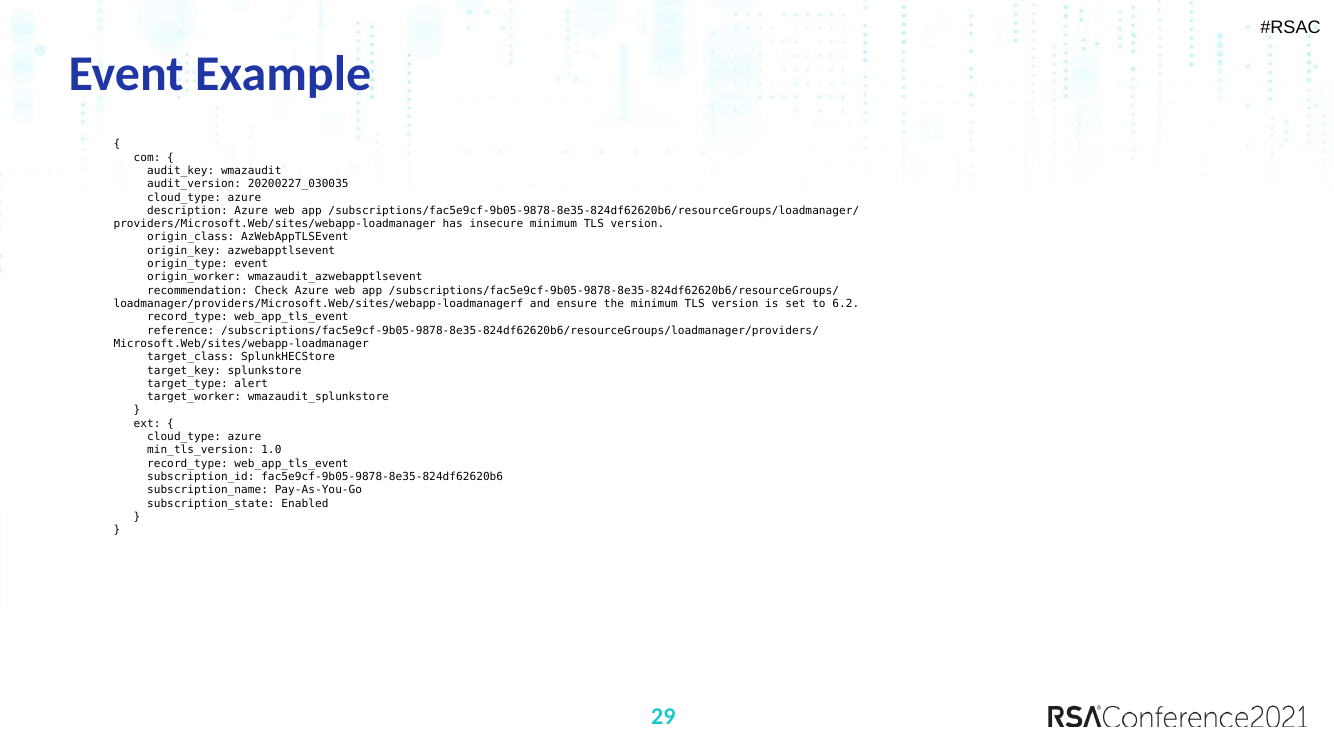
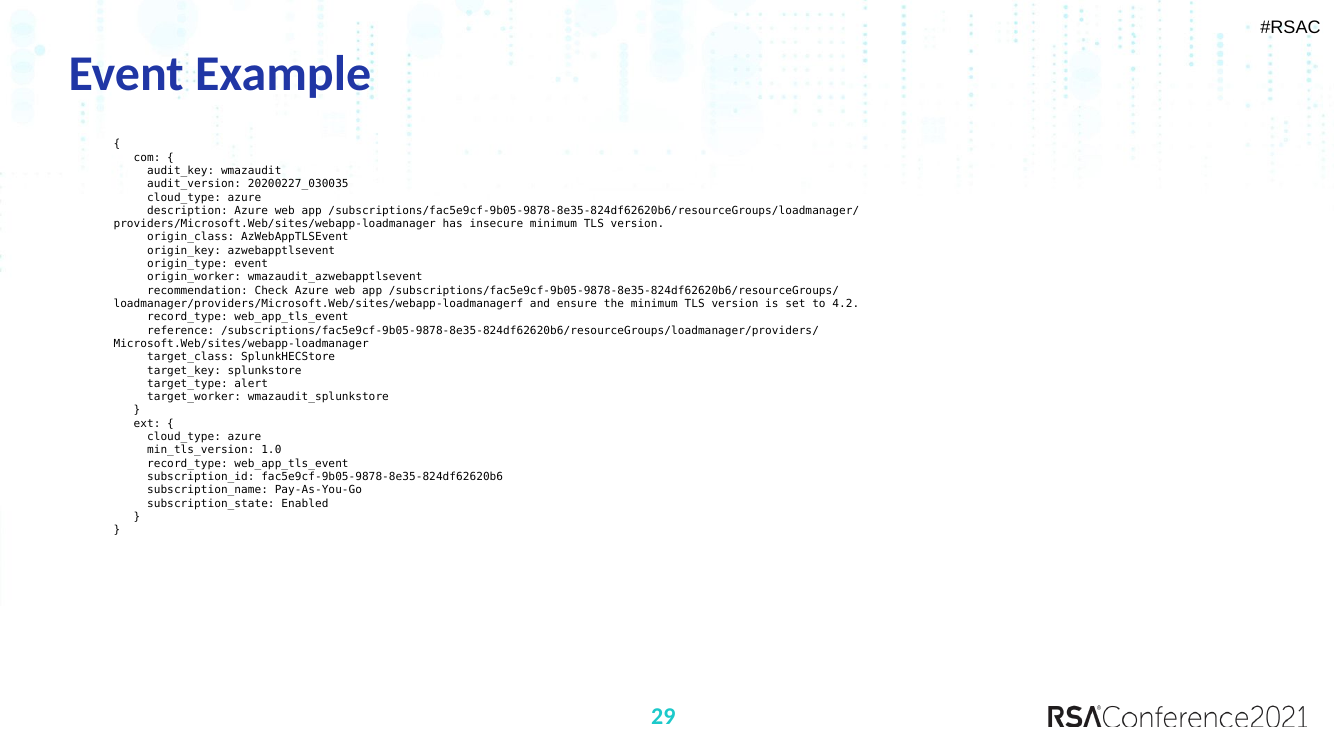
6.2: 6.2 -> 4.2 (846, 304)
